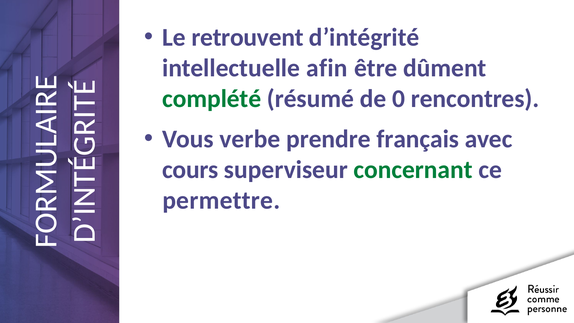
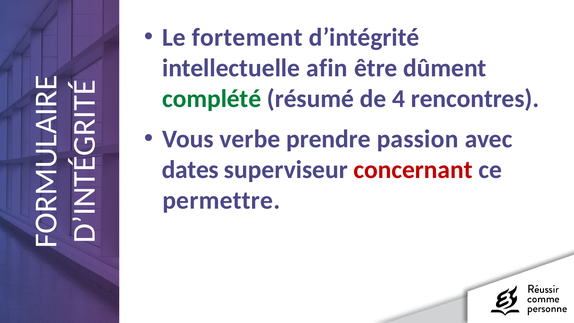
retrouvent: retrouvent -> fortement (247, 37)
0: 0 -> 4 (399, 99)
français: français -> passion (418, 139)
cours: cours -> dates (190, 170)
concernant colour: green -> red (413, 170)
